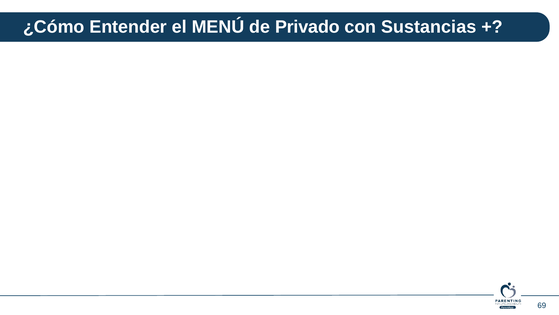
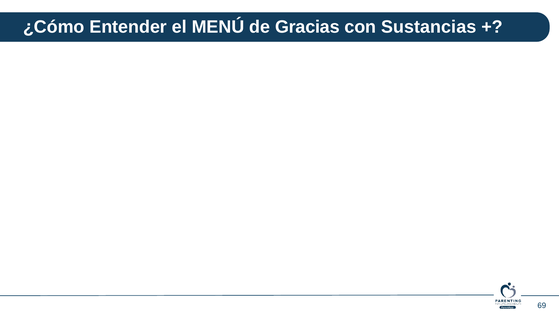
Privado: Privado -> Gracias (307, 27)
